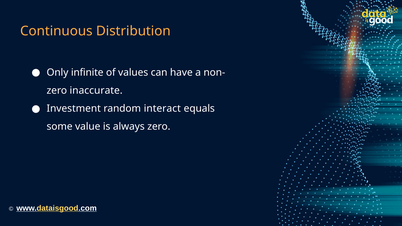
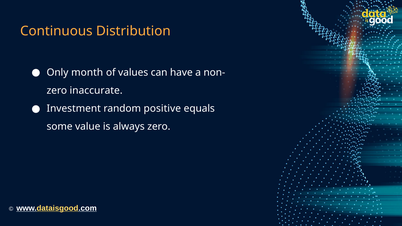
infinite: infinite -> month (87, 72)
interact: interact -> positive (162, 109)
